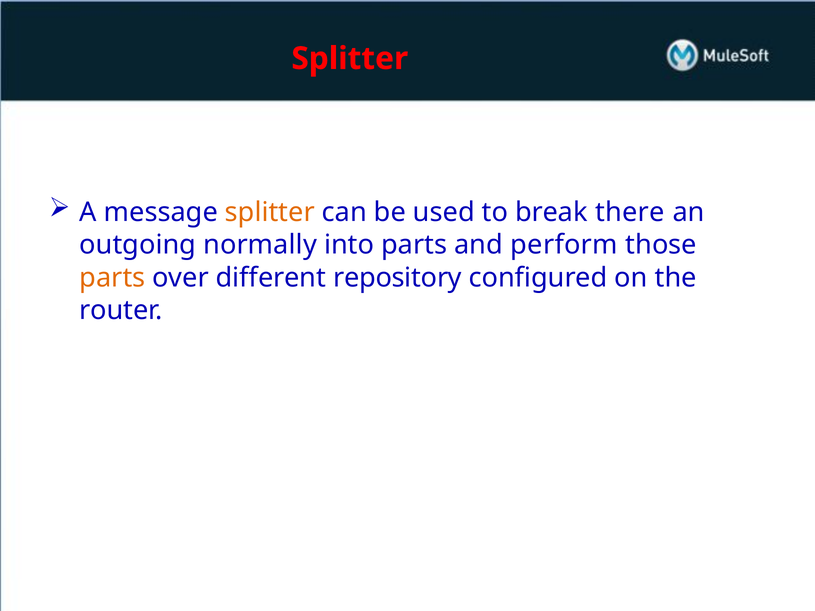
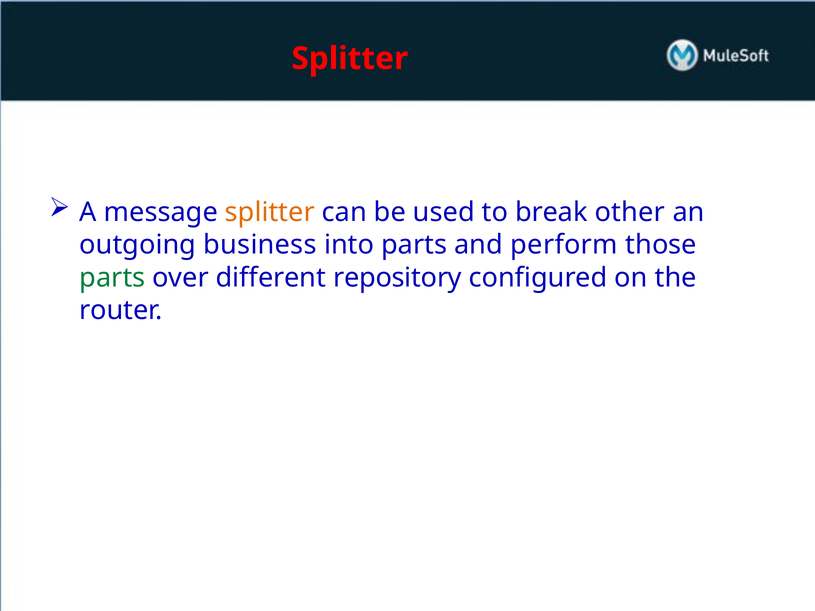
there: there -> other (630, 212)
normally: normally -> business (260, 245)
parts colour: orange -> green (112, 278)
